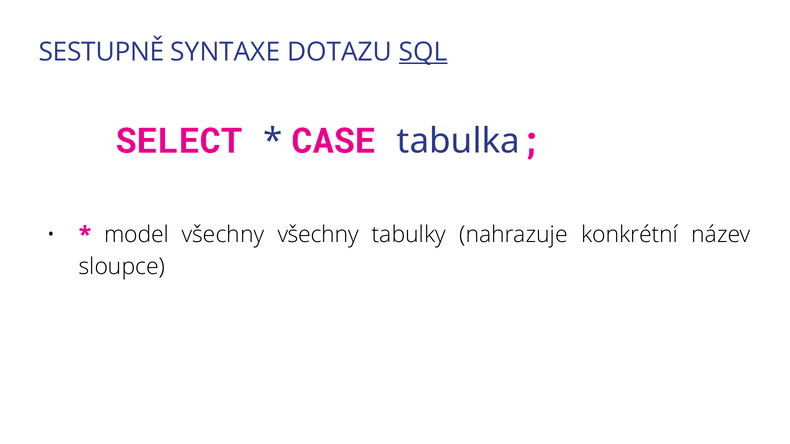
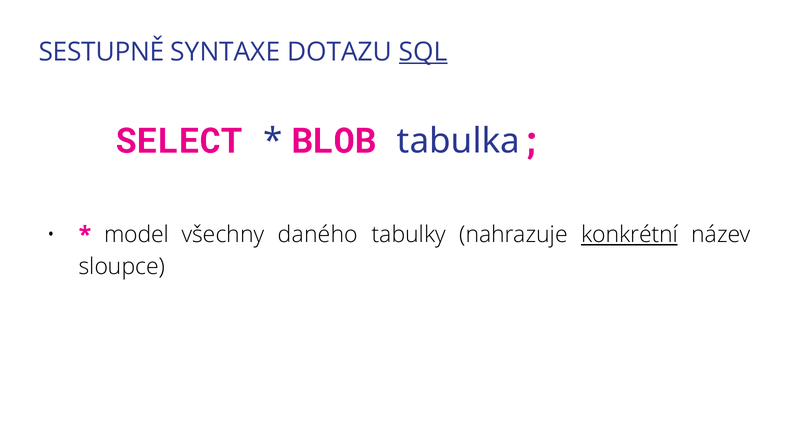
CASE: CASE -> BLOB (334, 141)
všechny všechny: všechny -> daného (318, 235)
konkrétní underline: none -> present (630, 235)
